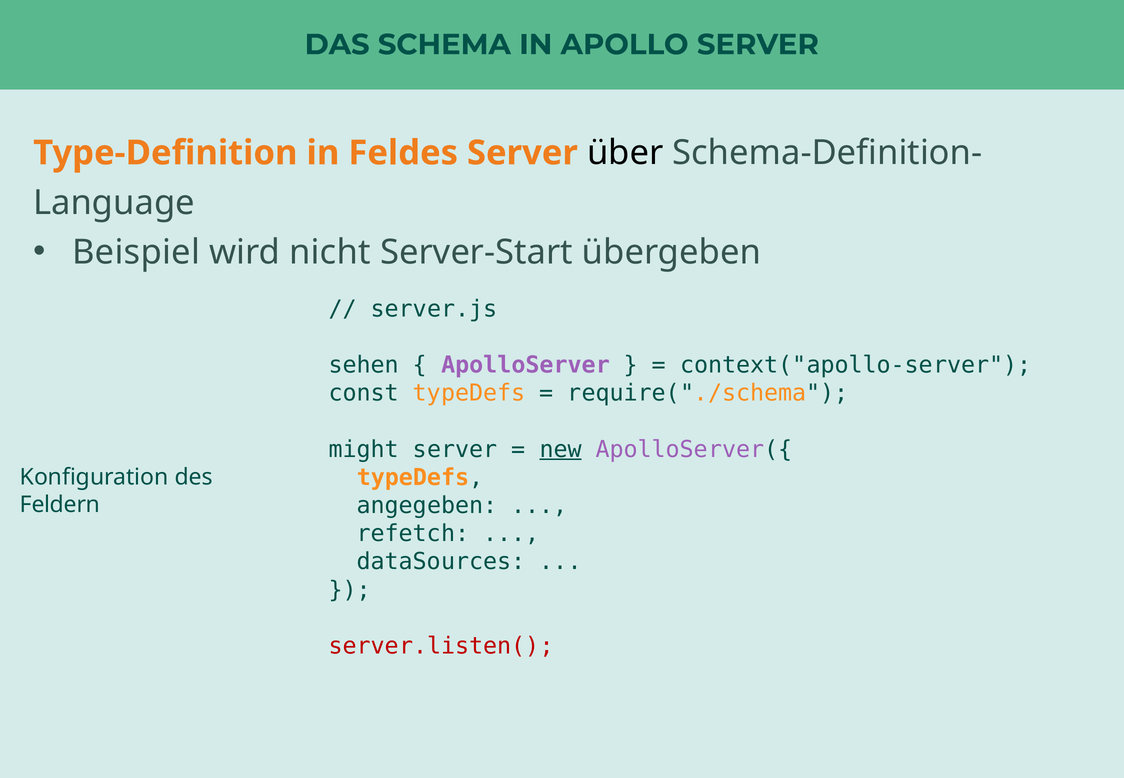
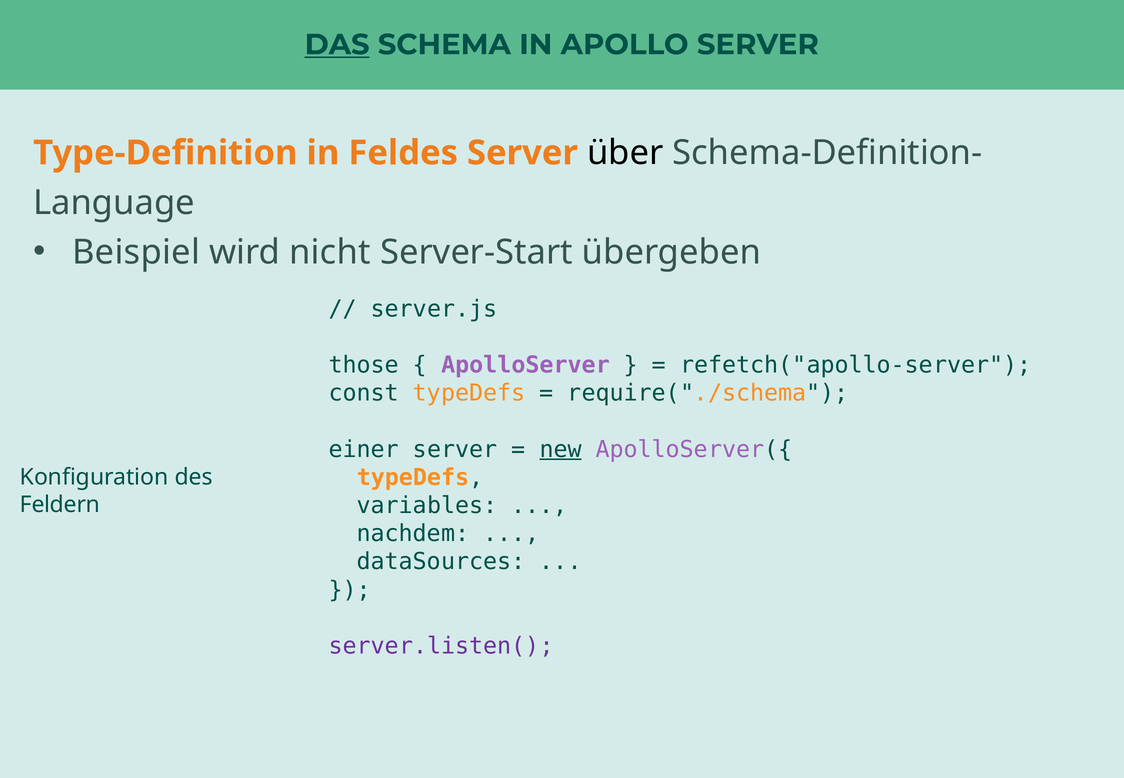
DAS underline: none -> present (337, 45)
sehen: sehen -> those (364, 365)
context("apollo-server: context("apollo-server -> refetch("apollo-server (856, 365)
might: might -> einer (364, 449)
angegeben: angegeben -> variables (427, 506)
refetch: refetch -> nachdem (413, 534)
server.listen( colour: red -> purple (441, 646)
